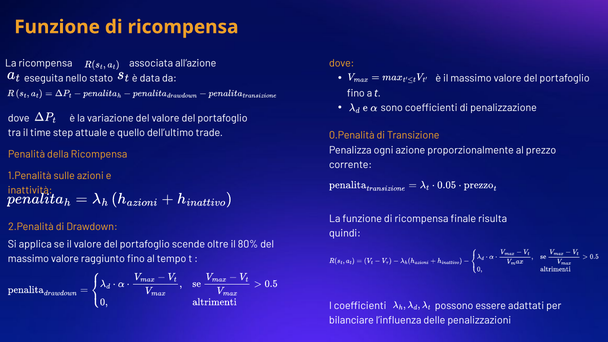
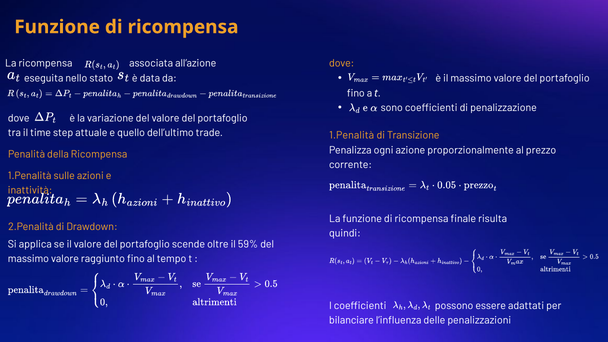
0.Penalità: 0.Penalità -> 1.Penalità (352, 135)
80%: 80% -> 59% (248, 244)
